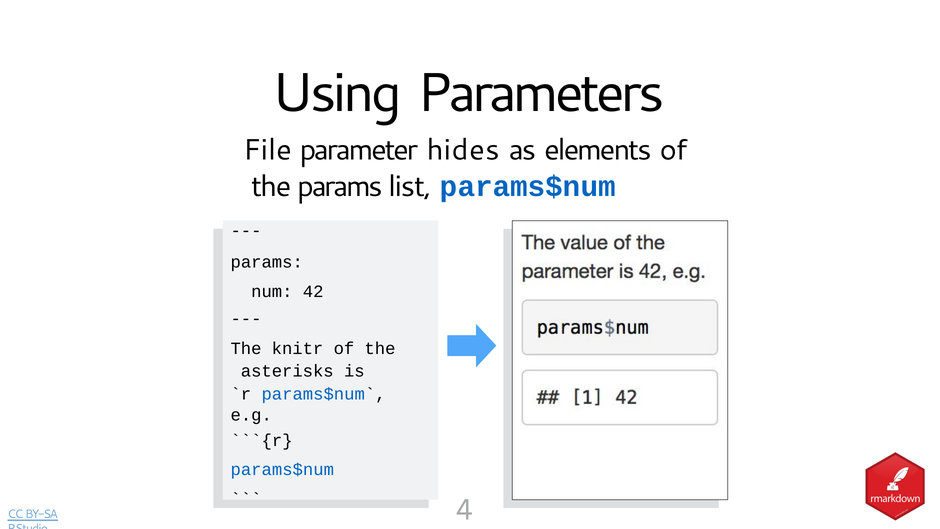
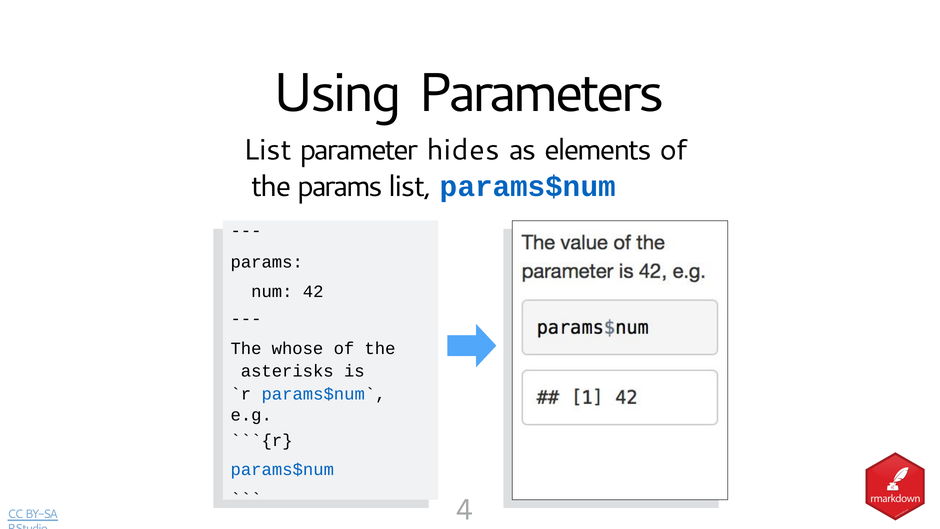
File: File -> List (268, 150)
knitr: knitr -> whose (298, 348)
